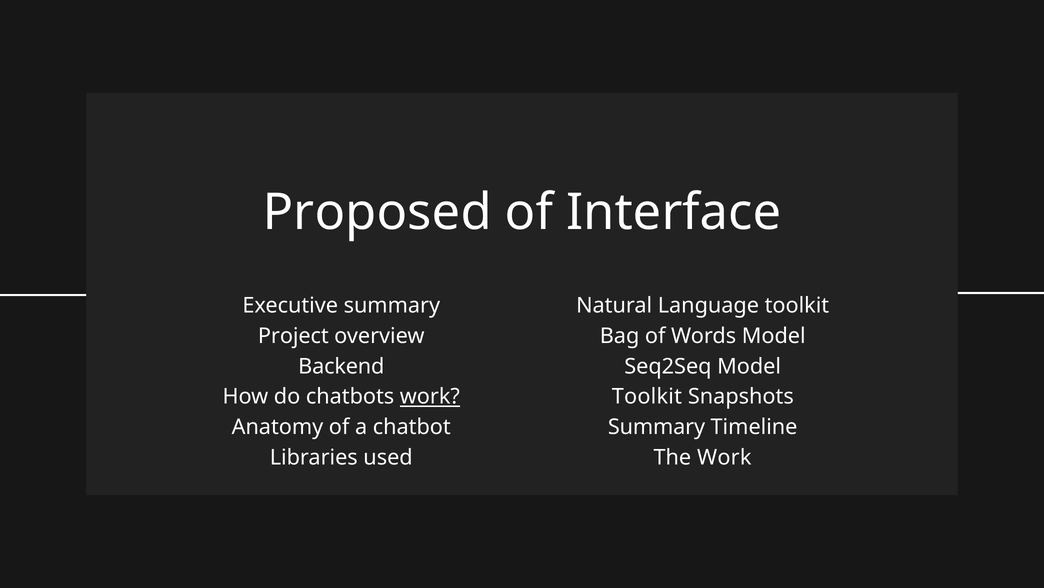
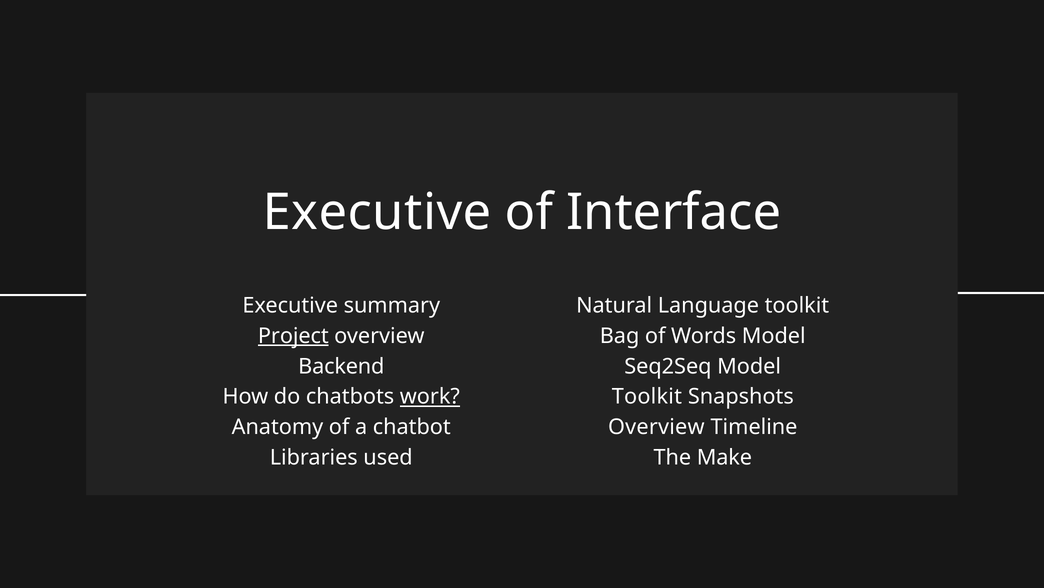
Proposed: Proposed -> Executive (377, 212)
Project underline: none -> present (293, 336)
Summary: Summary -> Overview (656, 427)
The Work: Work -> Make (724, 457)
